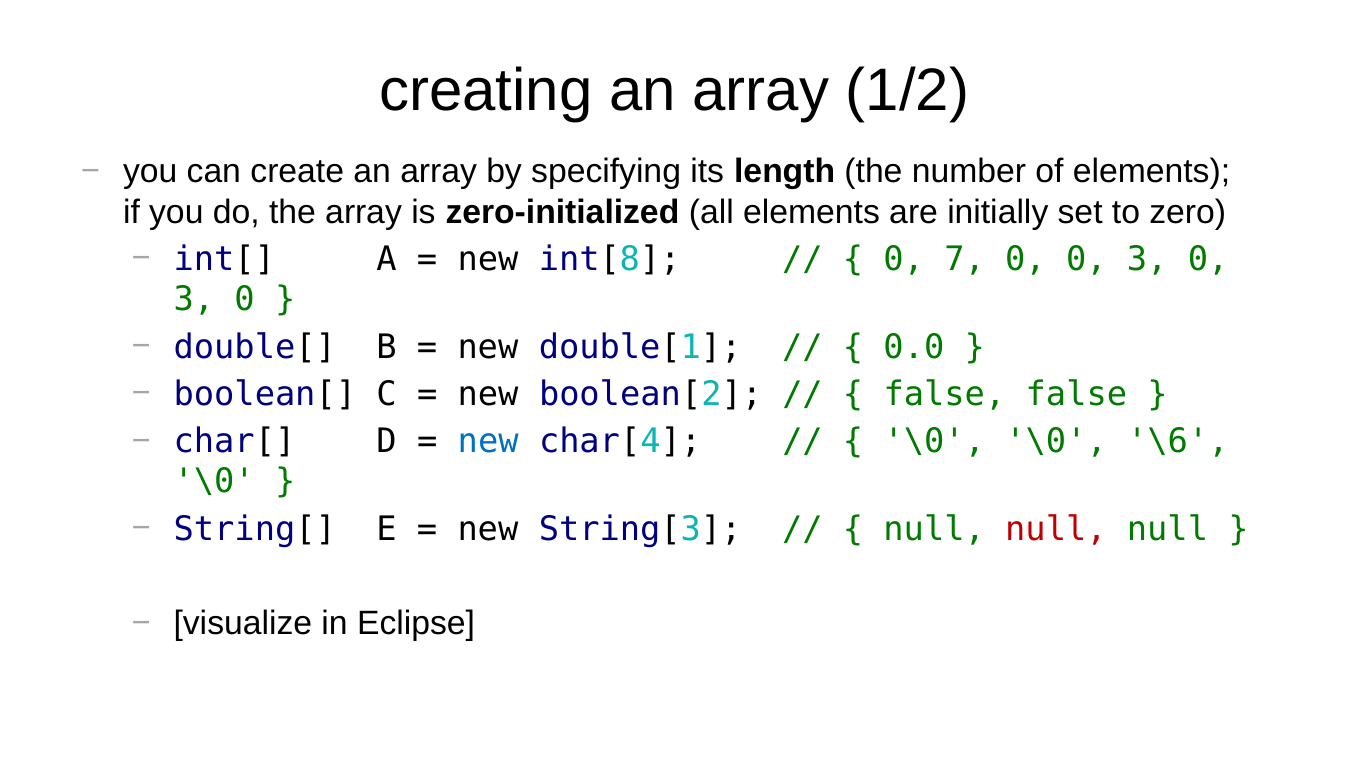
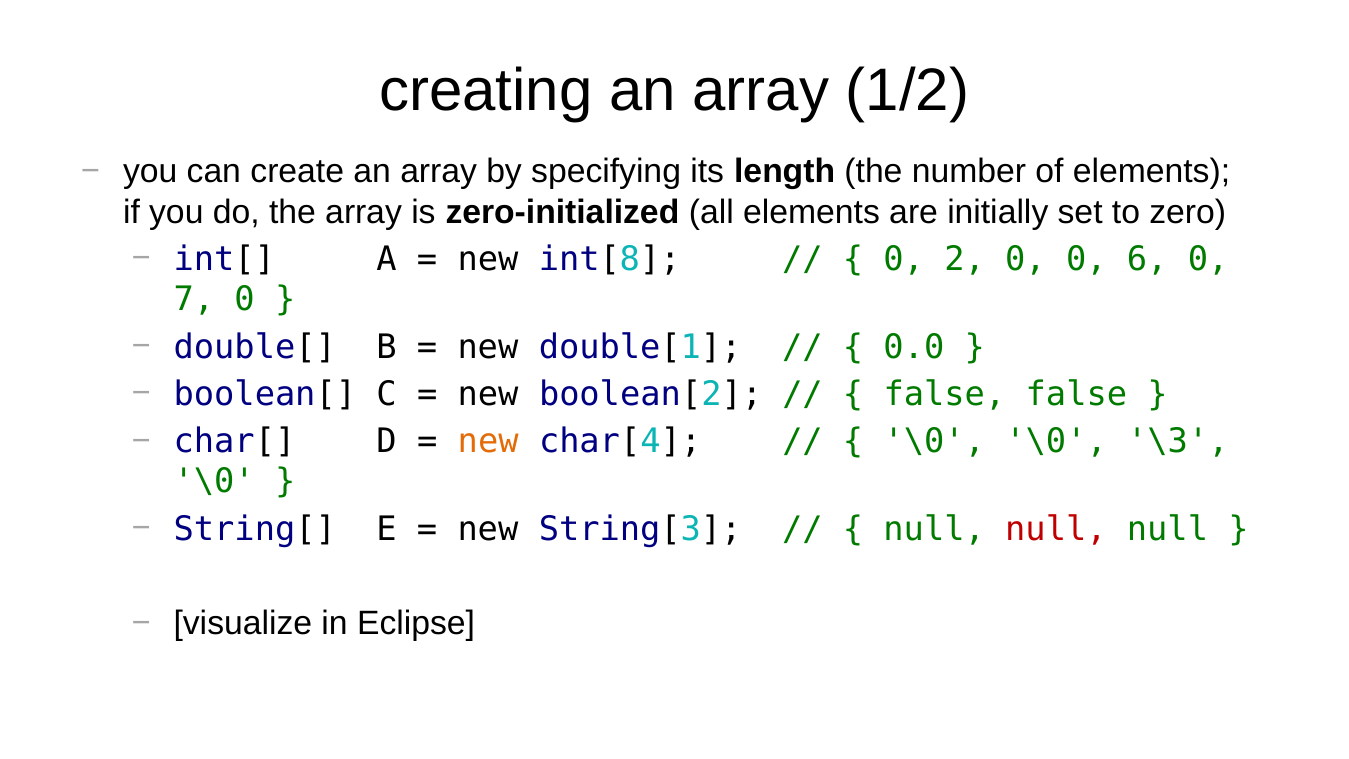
7: 7 -> 2 (965, 259)
0 0 3: 3 -> 6 (1147, 259)
3: 3 -> 7 (194, 300)
new colour: blue -> orange (488, 441)
\6: \6 -> \3 (1178, 441)
